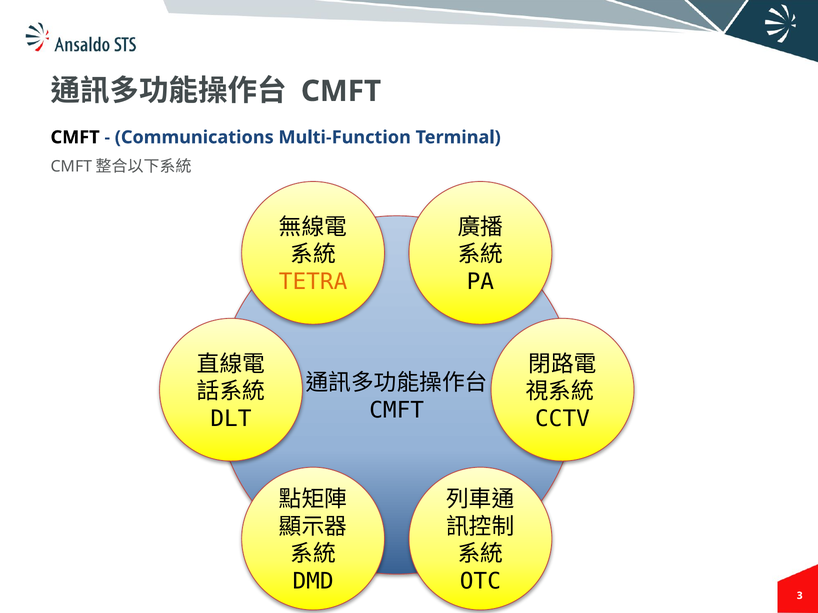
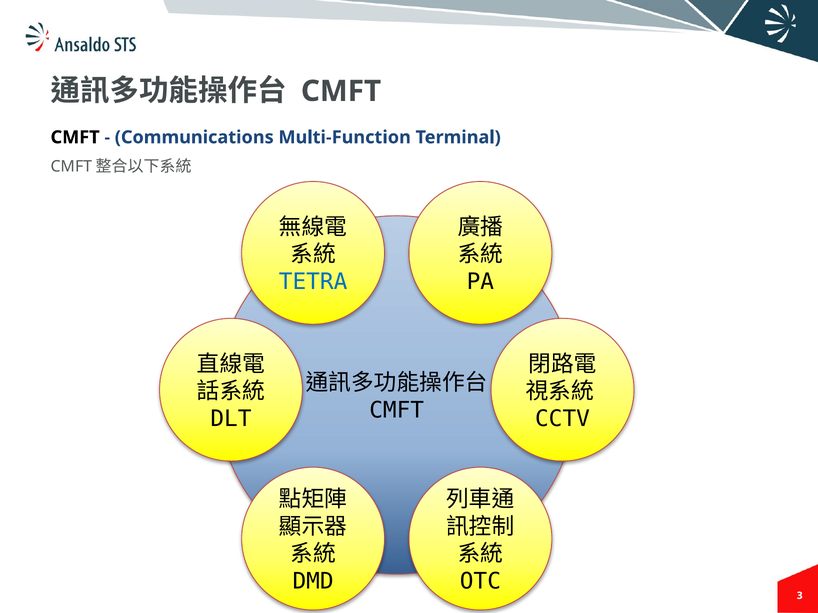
TETRA colour: orange -> blue (313, 282)
